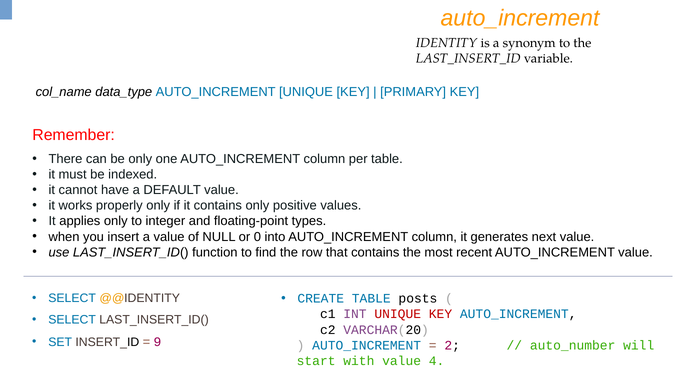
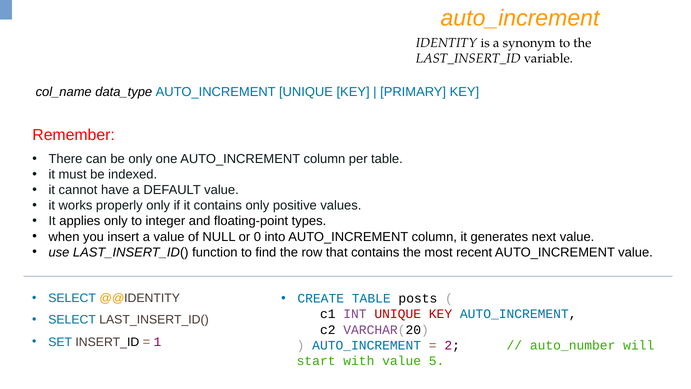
9: 9 -> 1 (157, 342)
4: 4 -> 5 (437, 361)
